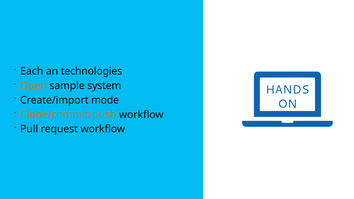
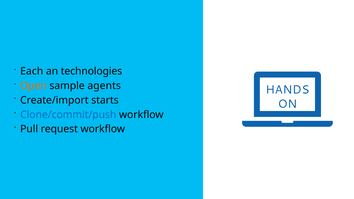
system: system -> agents (104, 86)
mode: mode -> starts (105, 100)
Clone/commit/push colour: orange -> blue (68, 115)
